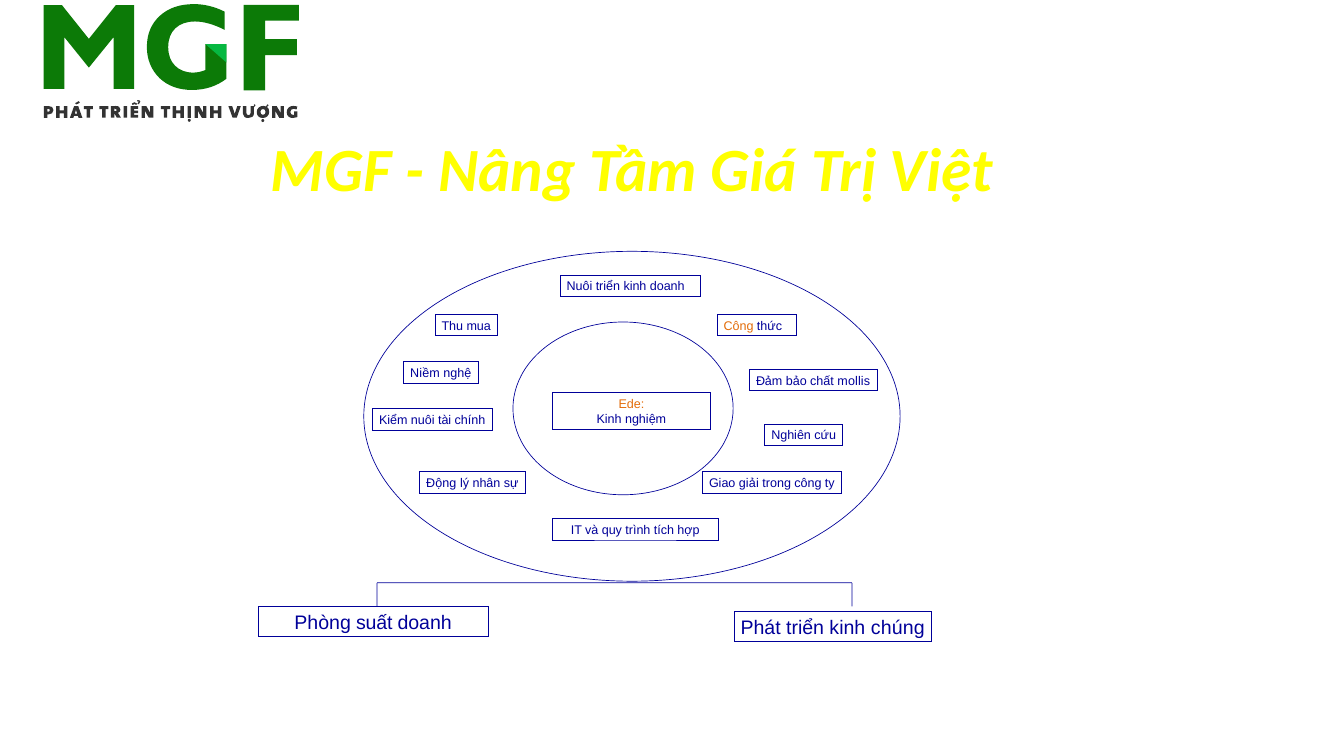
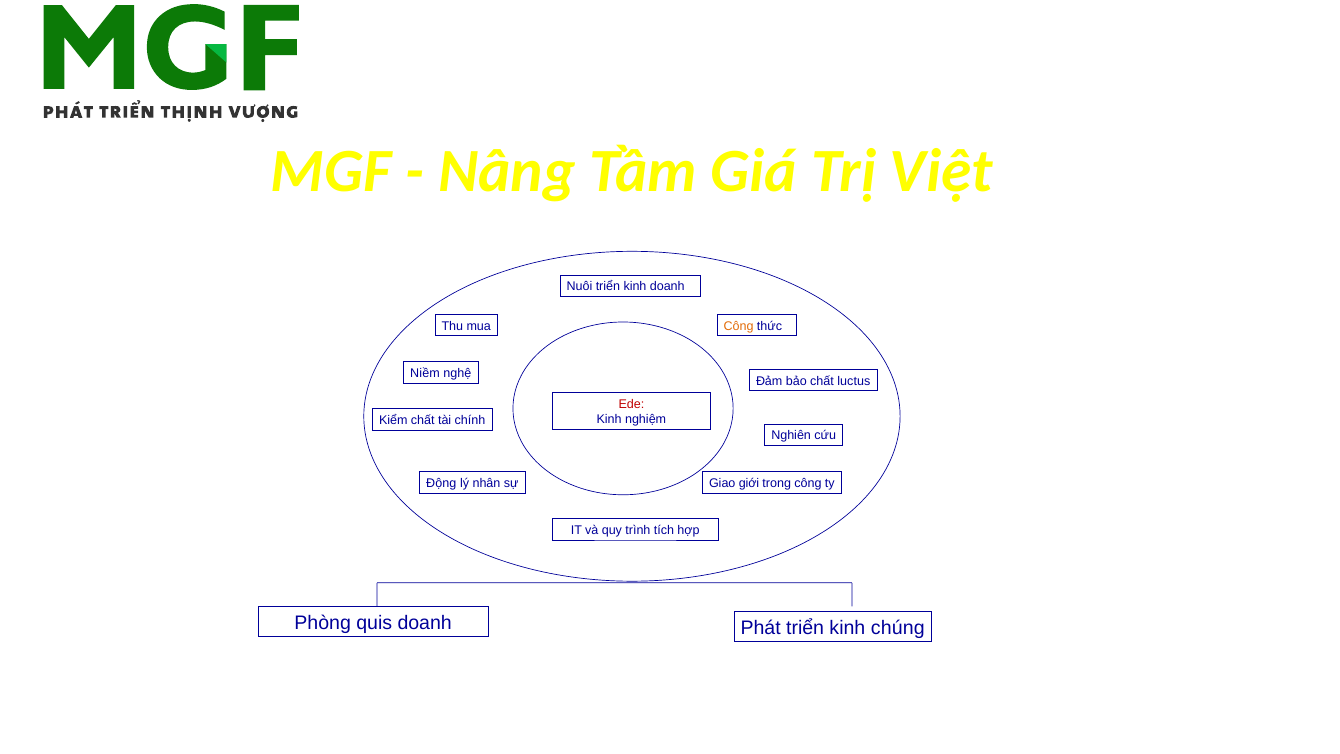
mollis: mollis -> luctus (854, 381)
Ede colour: orange -> red (631, 404)
Kiểm nuôi: nuôi -> chất (423, 420)
giải: giải -> giới (749, 483)
suất: suất -> quis (374, 623)
